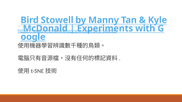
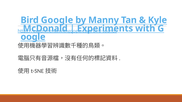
Stowell: Stowell -> Google (57, 20)
